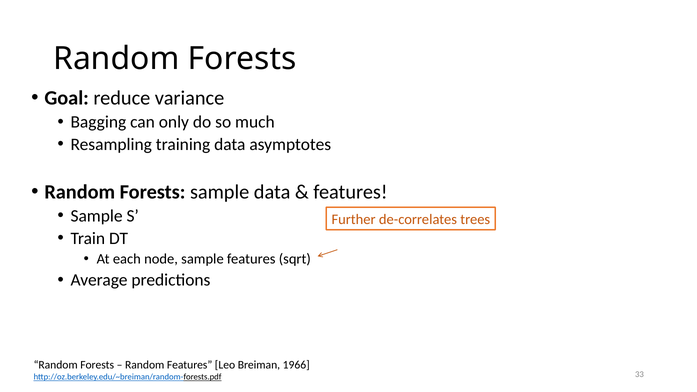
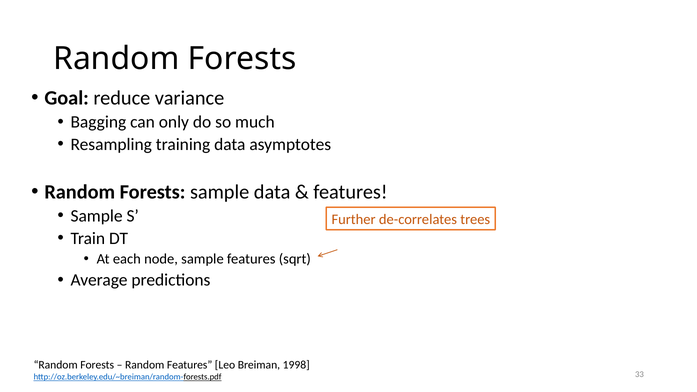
1966: 1966 -> 1998 (296, 365)
